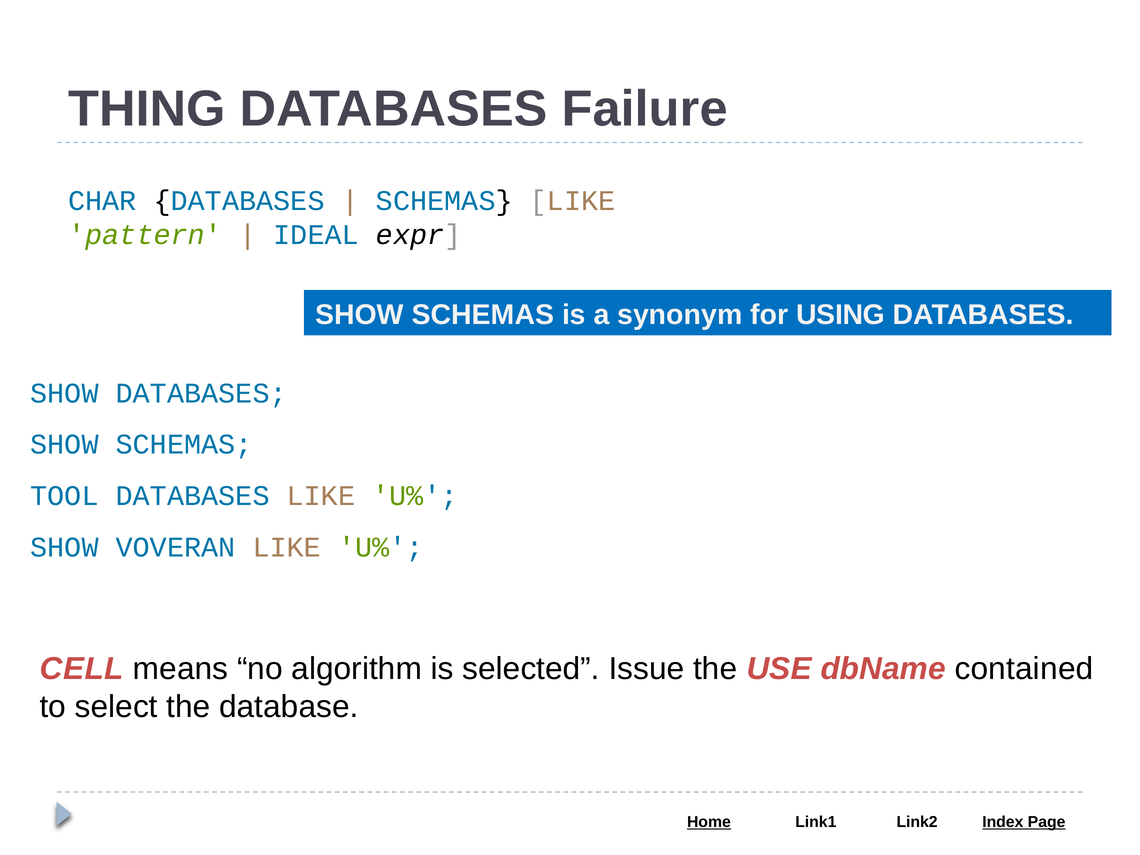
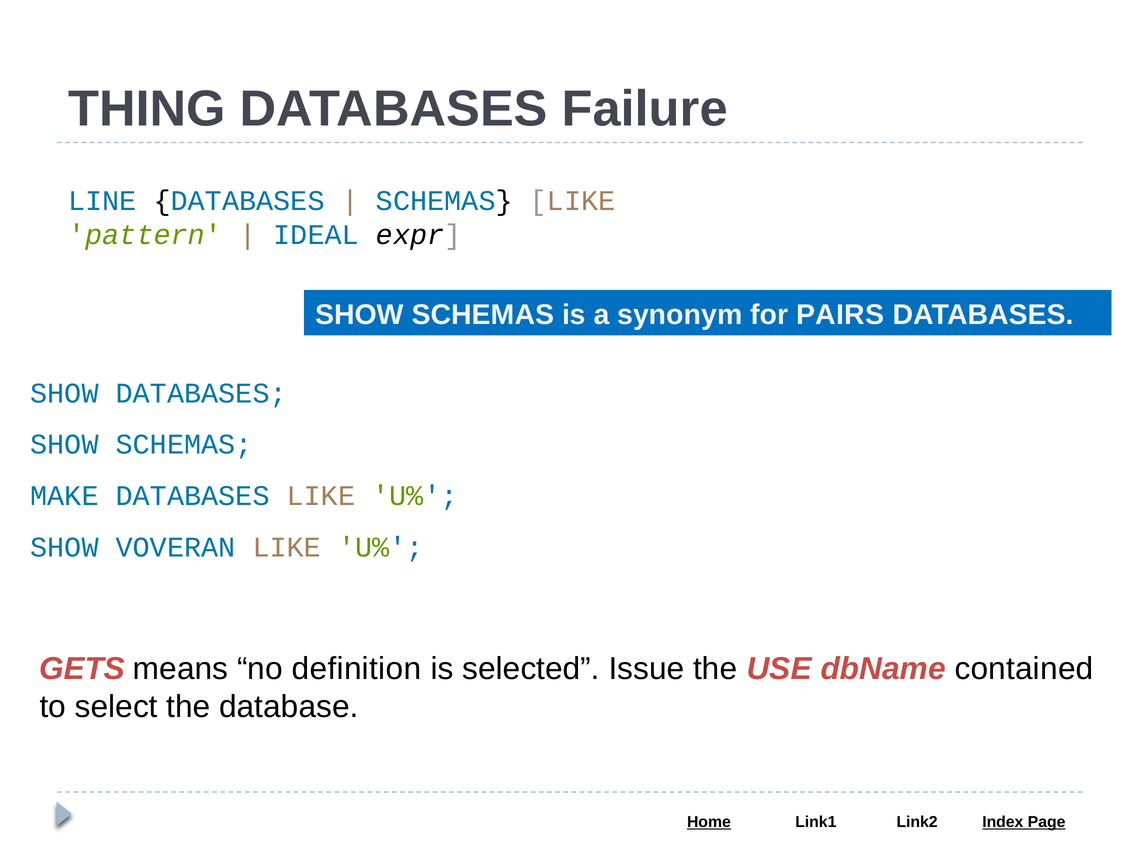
CHAR: CHAR -> LINE (102, 201)
USING: USING -> PAIRS (840, 315)
TOOL: TOOL -> MAKE (64, 496)
CELL: CELL -> GETS (82, 669)
algorithm: algorithm -> definition (357, 669)
